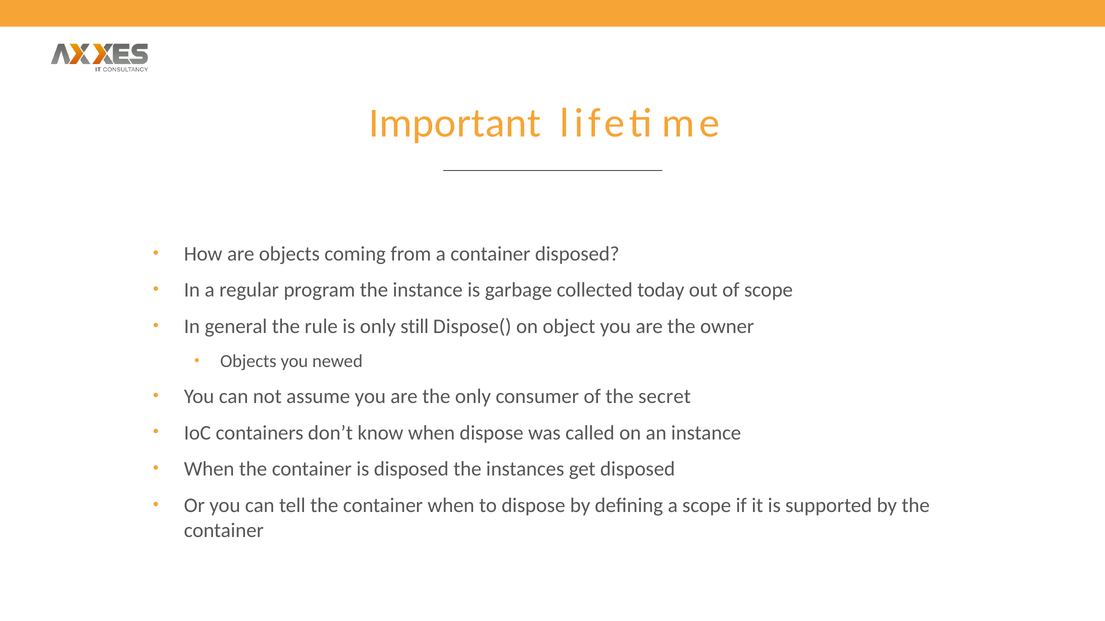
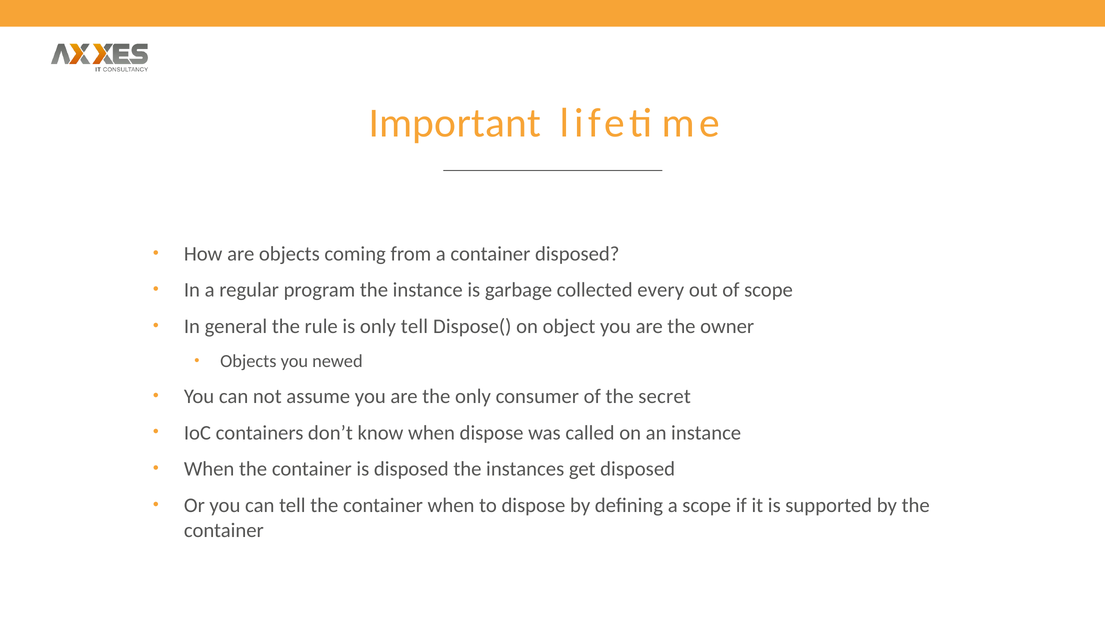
today: today -> every (661, 290)
only still: still -> tell (414, 327)
